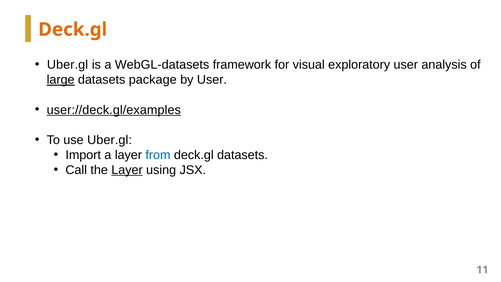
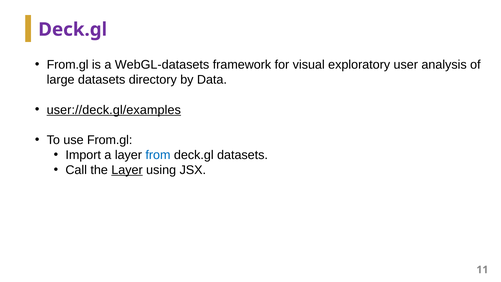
Deck.gl colour: orange -> purple (73, 30)
Uber.gl: Uber.gl -> From.gl (68, 65)
large underline: present -> none (61, 80)
package: package -> directory (153, 80)
by User: User -> Data (212, 80)
use Uber.gl: Uber.gl -> From.gl (110, 140)
